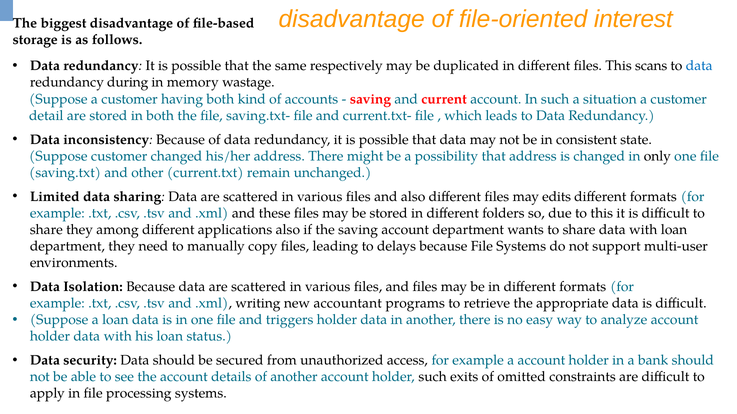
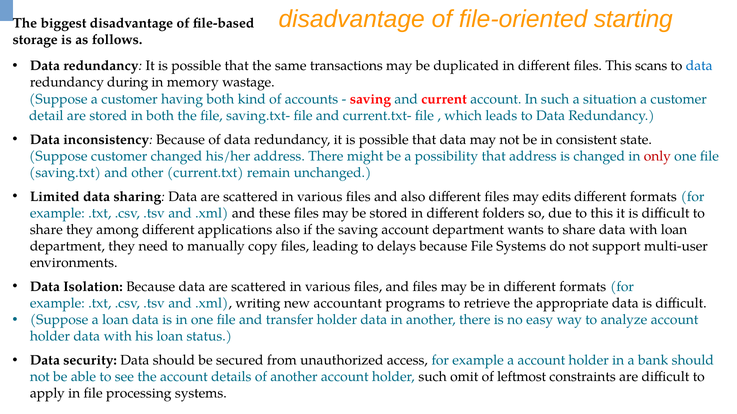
interest: interest -> starting (633, 19)
respectively: respectively -> transactions (346, 66)
only colour: black -> red (657, 156)
triggers: triggers -> transfer (290, 320)
exits: exits -> omit (464, 377)
omitted: omitted -> leftmost (522, 377)
